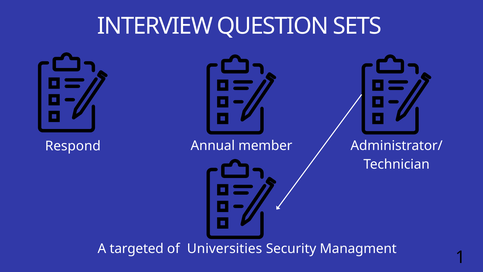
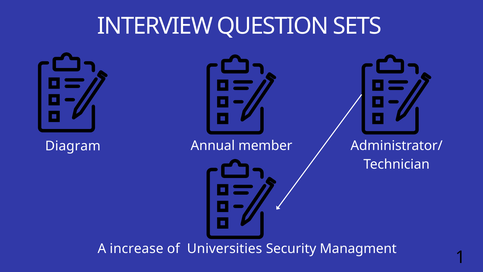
Respond: Respond -> Diagram (73, 146)
targeted: targeted -> increase (137, 248)
